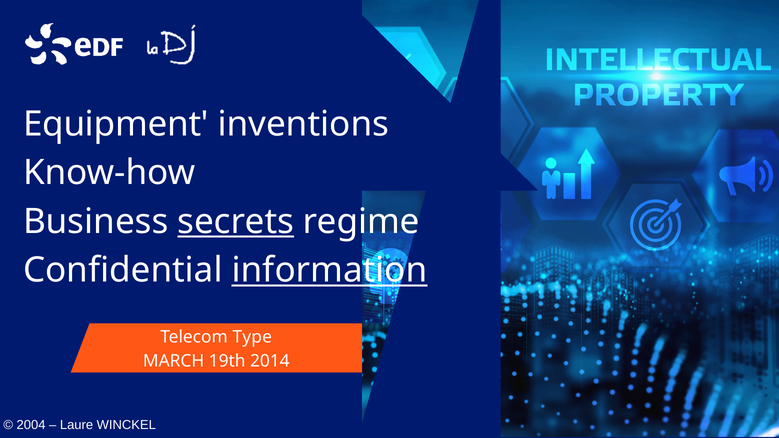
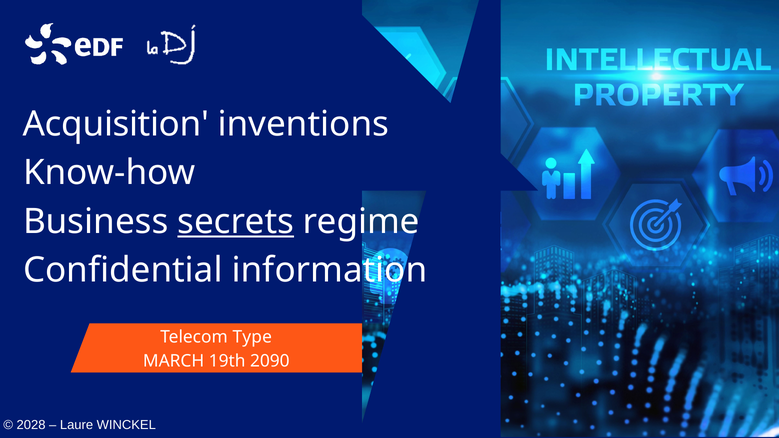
Equipment: Equipment -> Acquisition (116, 124)
information underline: present -> none (330, 270)
2014: 2014 -> 2090 (270, 361)
2004: 2004 -> 2028 (31, 425)
